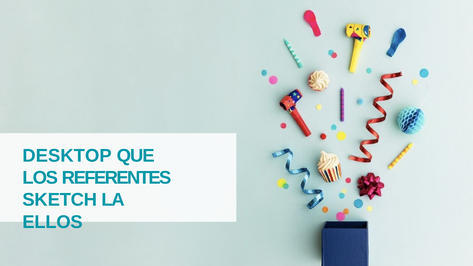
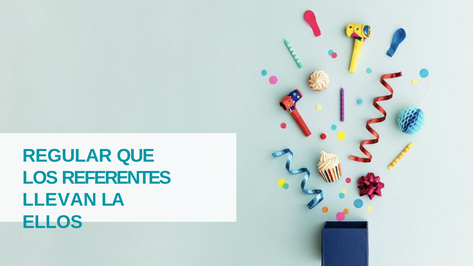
DESKTOP: DESKTOP -> REGULAR (67, 156)
SKETCH: SKETCH -> LLEVAN (60, 200)
